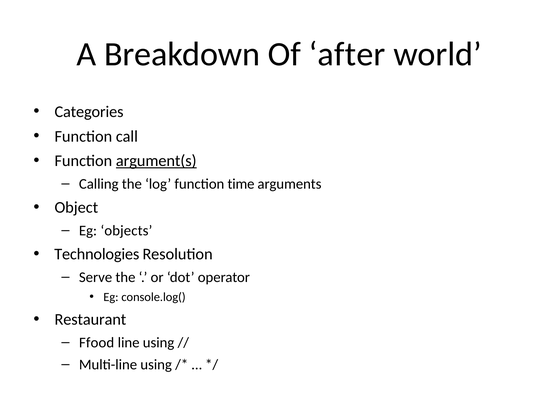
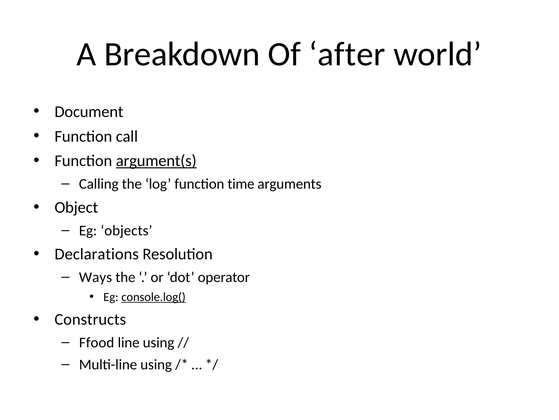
Categories: Categories -> Document (89, 112)
Technologies: Technologies -> Declarations (97, 254)
Serve: Serve -> Ways (95, 277)
console.log( underline: none -> present (154, 297)
Restaurant: Restaurant -> Constructs (90, 319)
